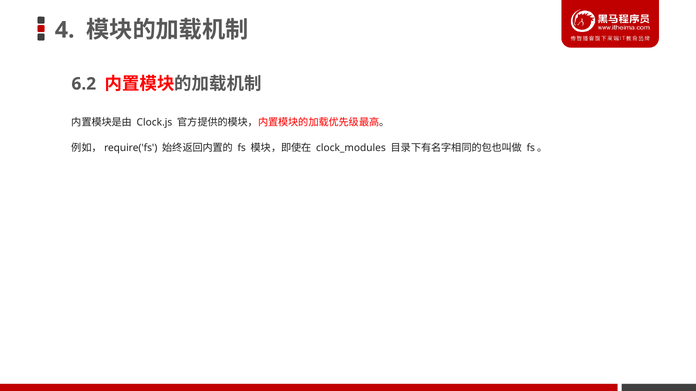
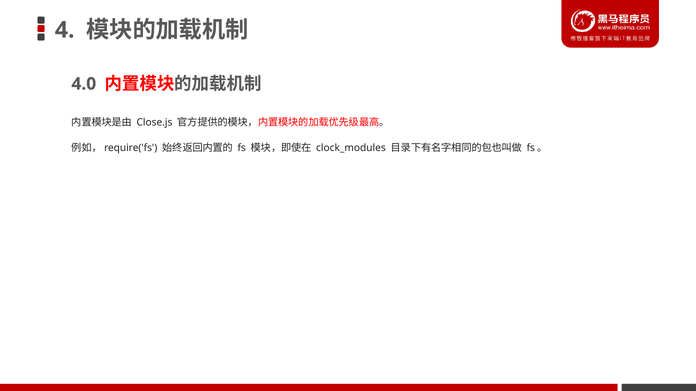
6.2: 6.2 -> 4.0 (84, 84)
Clock.js: Clock.js -> Close.js (154, 122)
